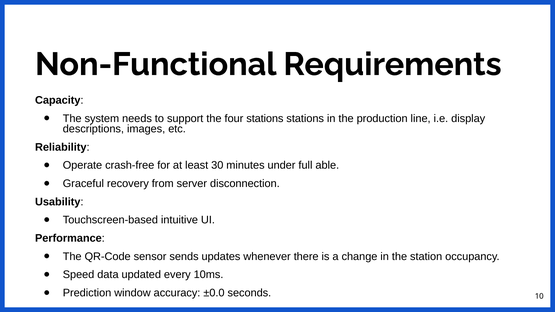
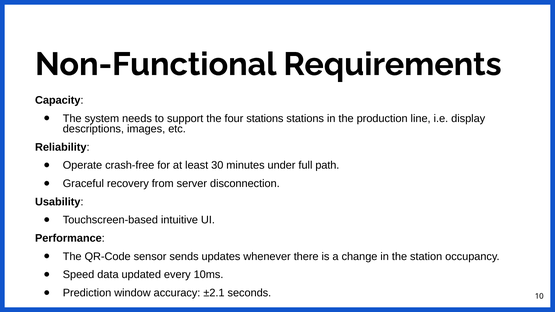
able: able -> path (327, 165)
±0.0: ±0.0 -> ±2.1 (214, 293)
